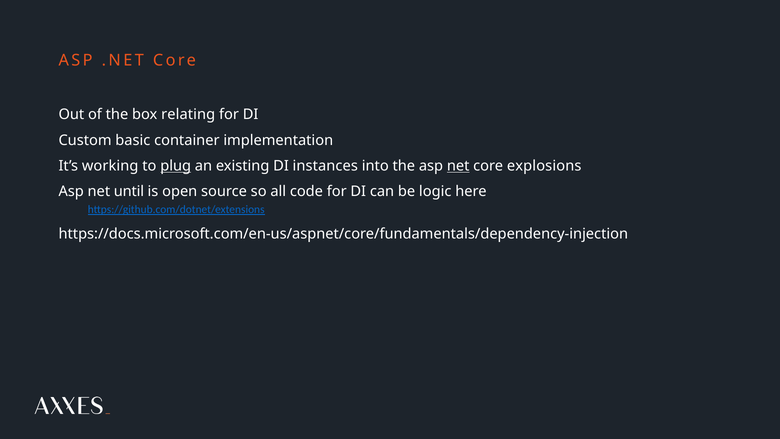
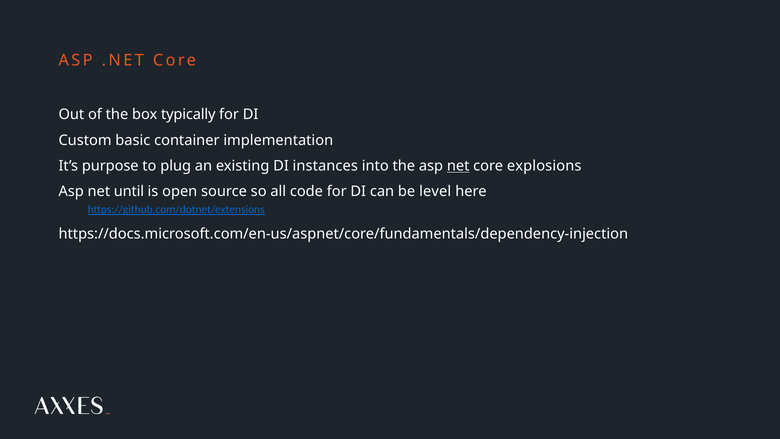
relating: relating -> typically (188, 114)
working: working -> purpose (110, 166)
plug underline: present -> none (176, 166)
logic: logic -> level (435, 191)
